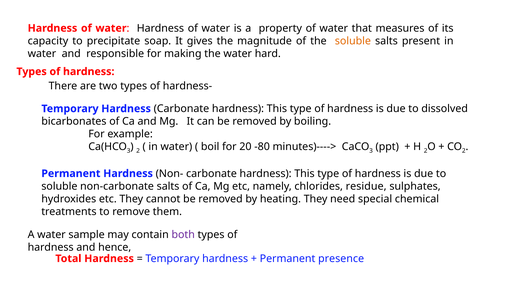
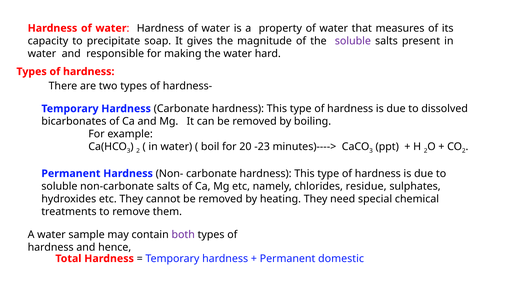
soluble colour: orange -> purple (353, 41)
-80: -80 -> -23 (262, 147)
presence: presence -> domestic (341, 259)
